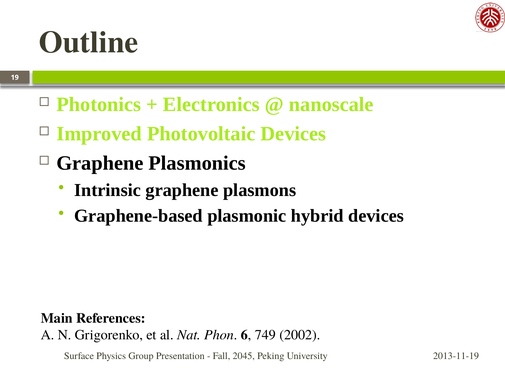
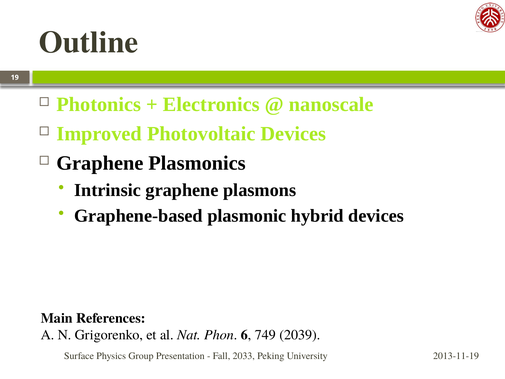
2002: 2002 -> 2039 (300, 335)
2045: 2045 -> 2033 (244, 356)
